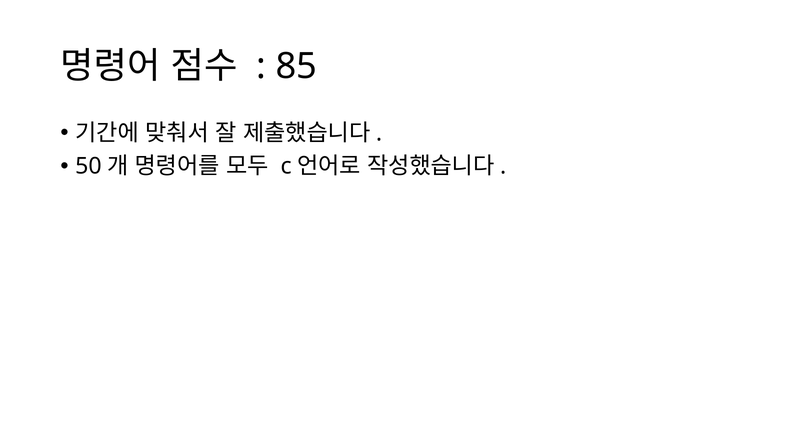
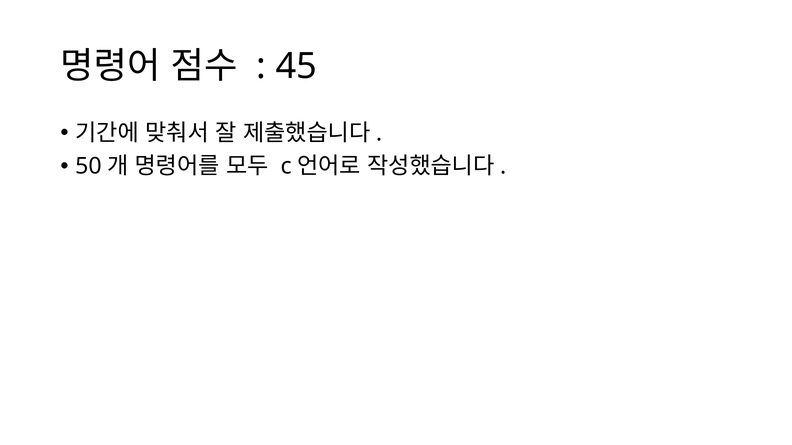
85: 85 -> 45 (296, 67)
